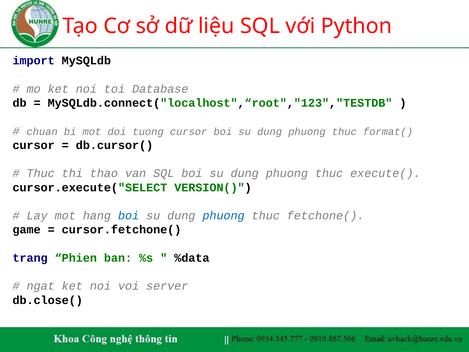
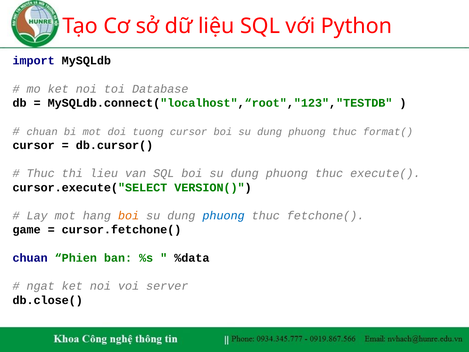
thao: thao -> lieu (104, 173)
boi colour: blue -> orange (129, 216)
trang: trang -> chuan (30, 258)
